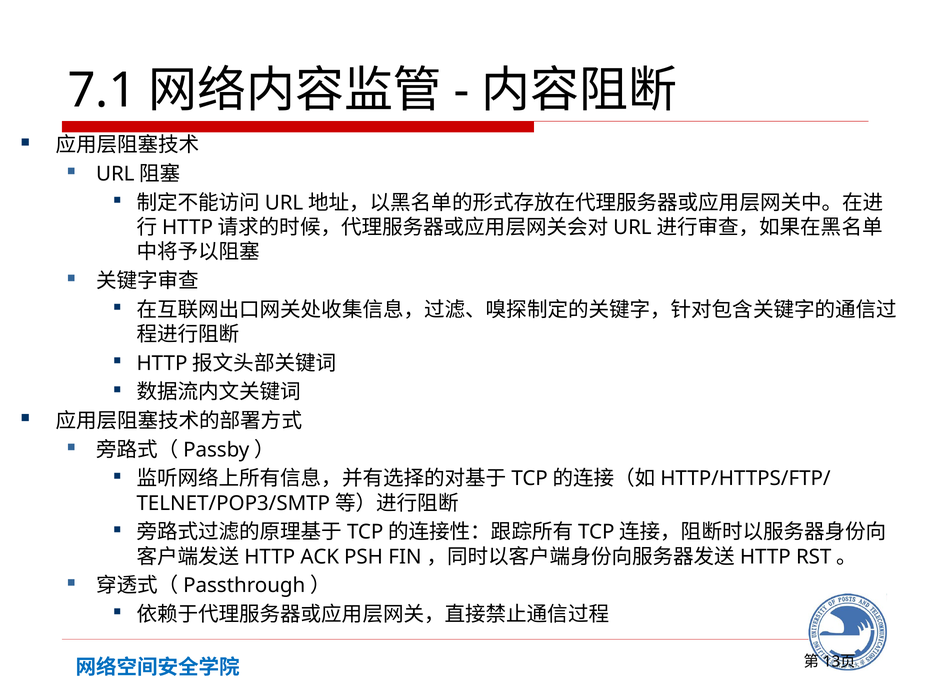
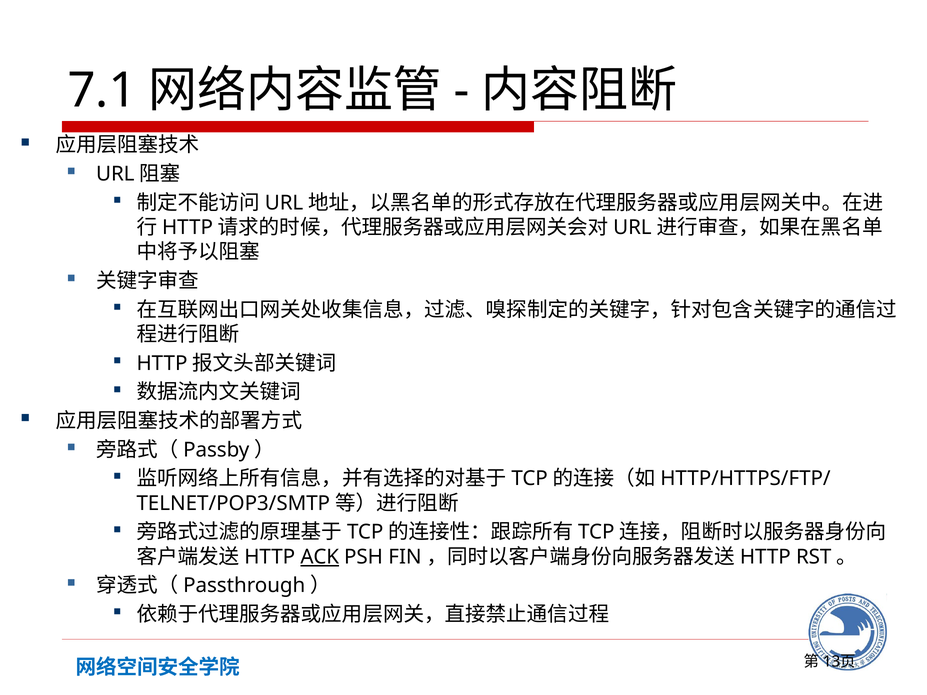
ACK underline: none -> present (320, 557)
